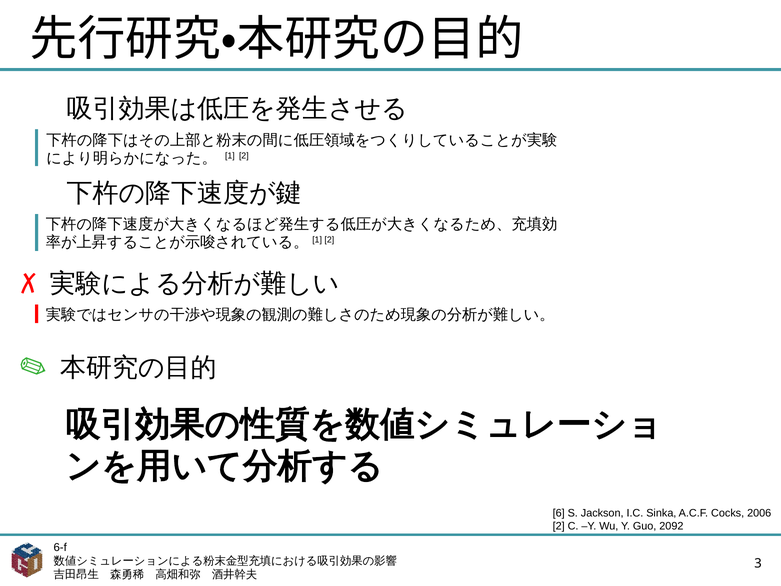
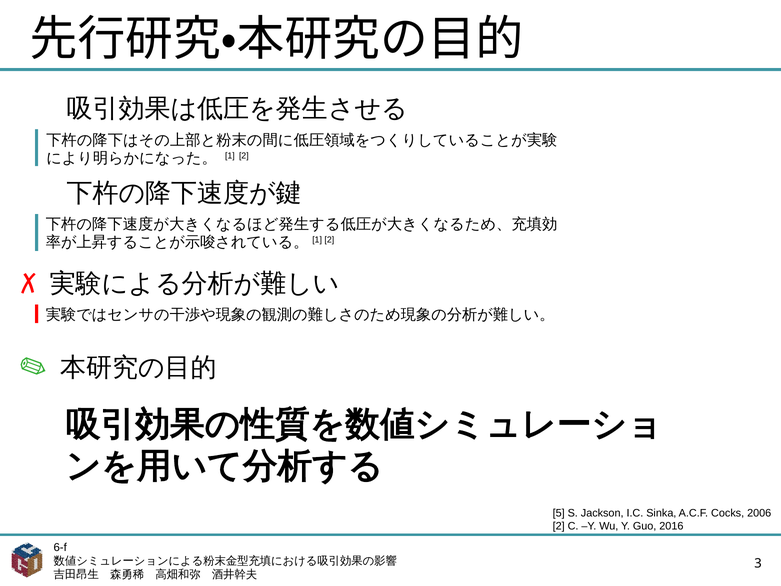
6: 6 -> 5 (559, 513)
2092: 2092 -> 2016 (671, 526)
